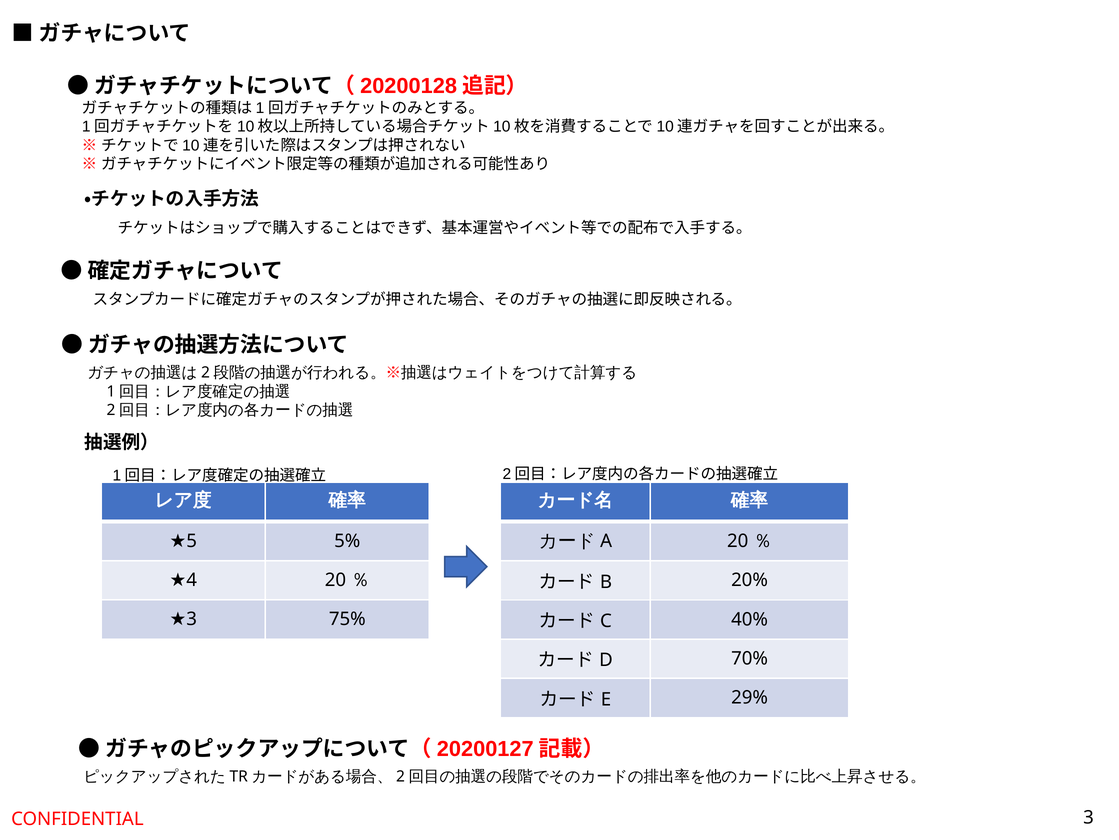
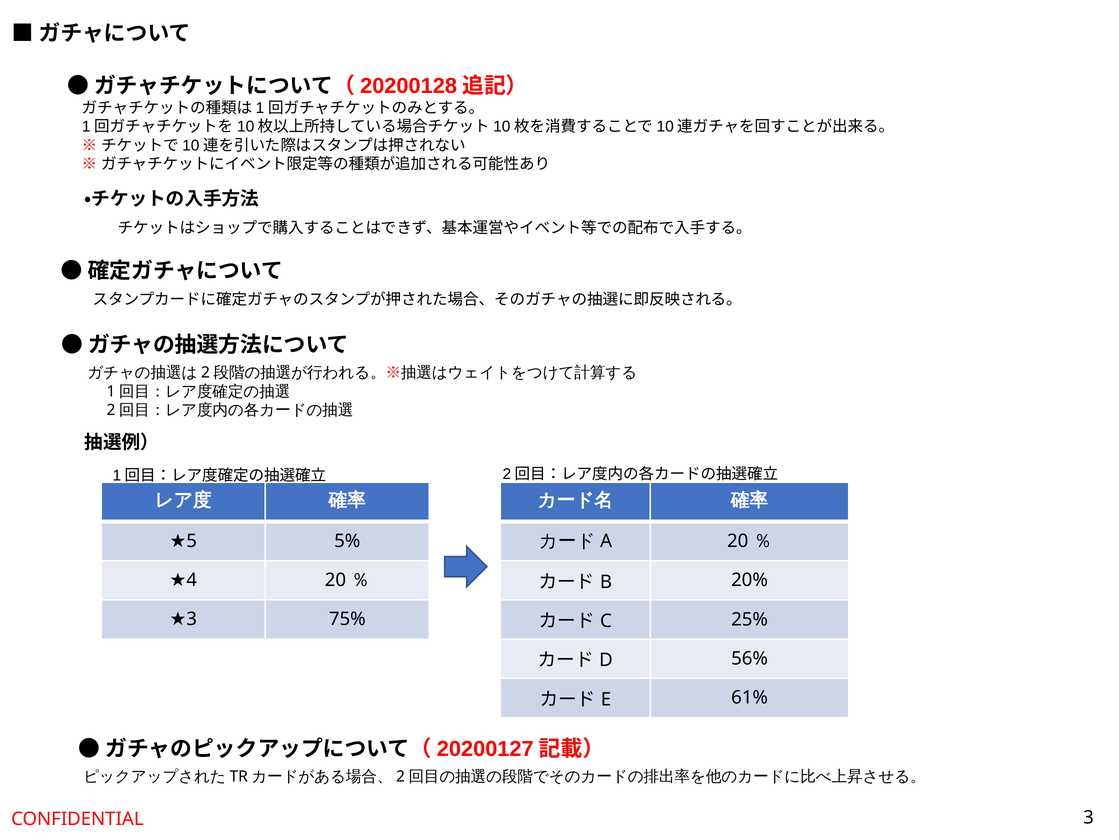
40%: 40% -> 25% (750, 619)
70%: 70% -> 56% (750, 658)
29%: 29% -> 61% (750, 697)
